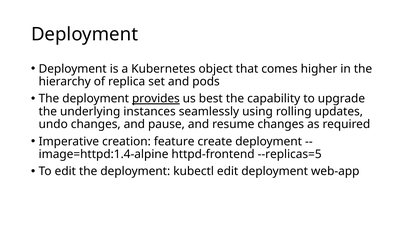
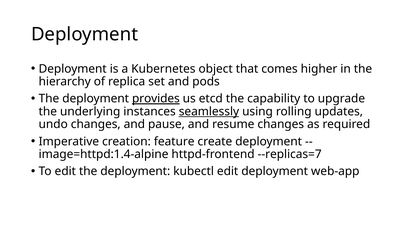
best: best -> etcd (211, 99)
seamlessly underline: none -> present (209, 112)
--replicas=5: --replicas=5 -> --replicas=7 (290, 154)
